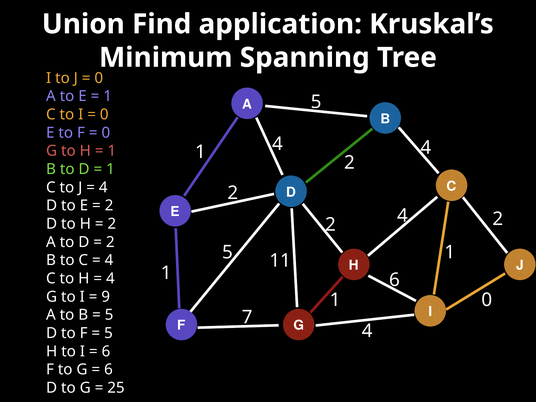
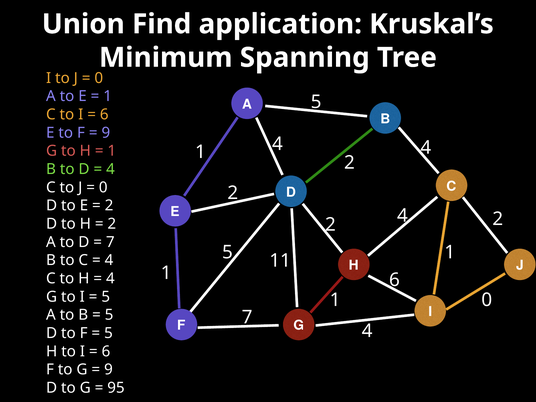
0: 0 -> 6 (104, 115)
0: 0 -> 9 (106, 133)
1: 1 -> 4 (110, 169)
4: 4 -> 0 (103, 187)
2: 2 -> 7 (110, 242)
9: 9 -> 5 (106, 297)
6: 6 -> 9 (108, 370)
25: 25 -> 95 (116, 388)
